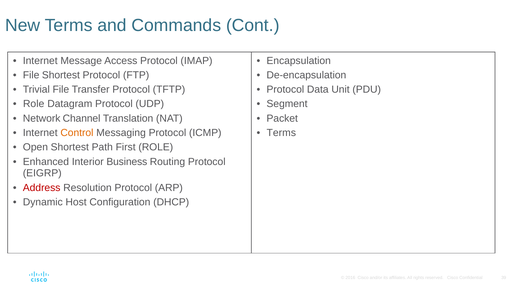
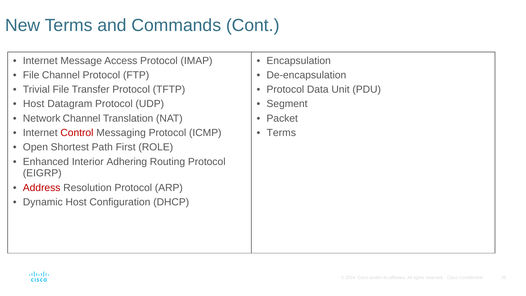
File Shortest: Shortest -> Channel (61, 75)
Role: Role -> Host (34, 104)
Control colour: orange -> red (77, 133)
Business: Business -> Adhering (127, 162)
